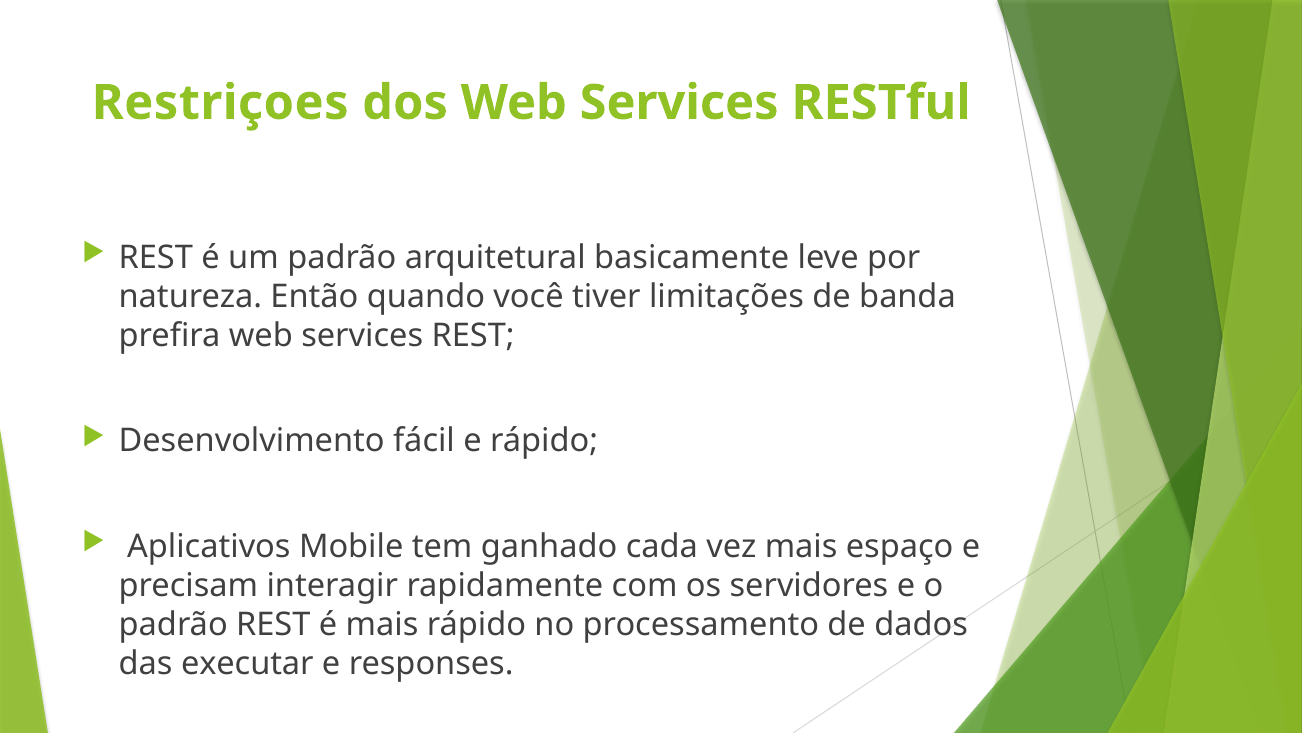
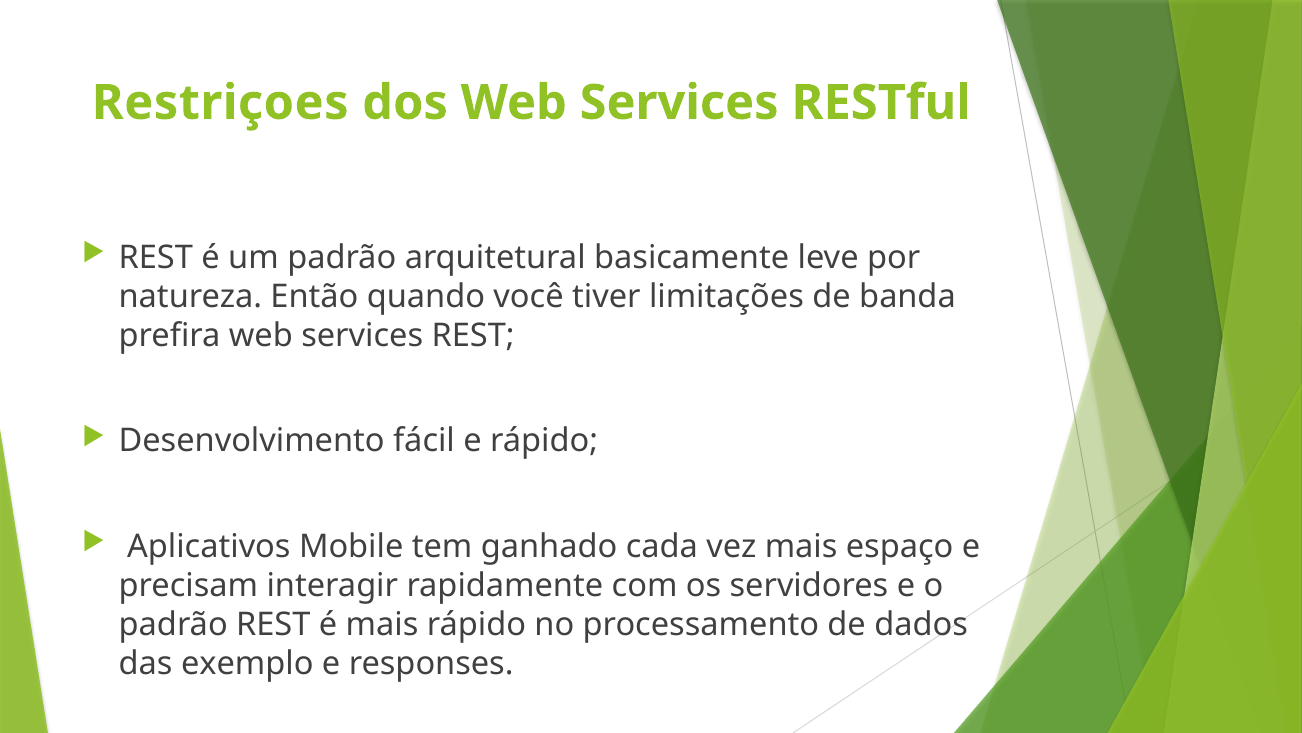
executar: executar -> exemplo (247, 663)
